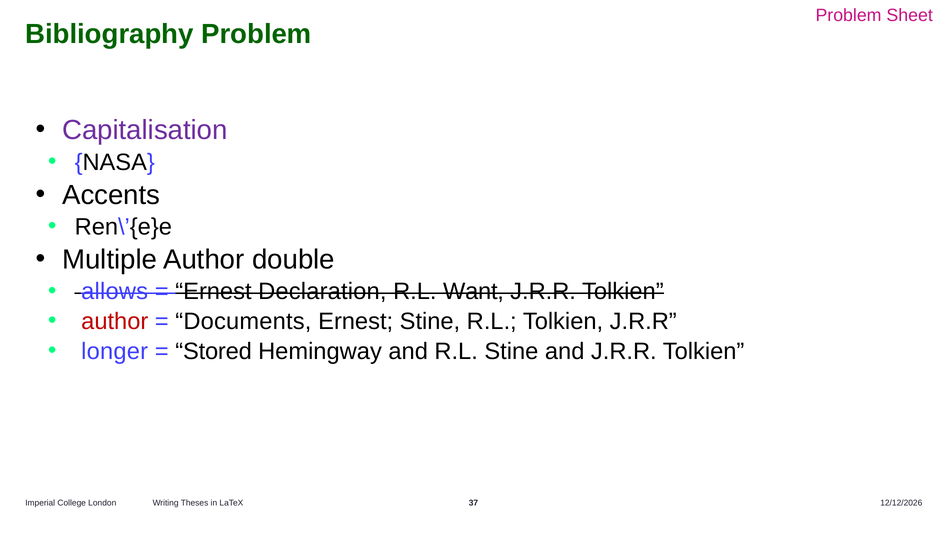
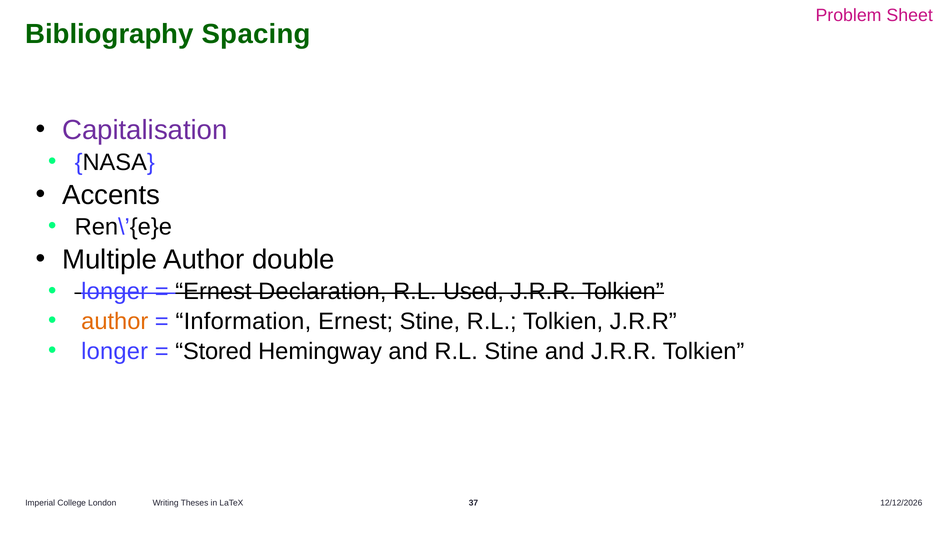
Bibliography Problem: Problem -> Spacing (256, 34)
allows: allows -> longer (115, 291)
Want: Want -> Used (473, 291)
author colour: red -> orange (115, 321)
Documents: Documents -> Information (243, 321)
